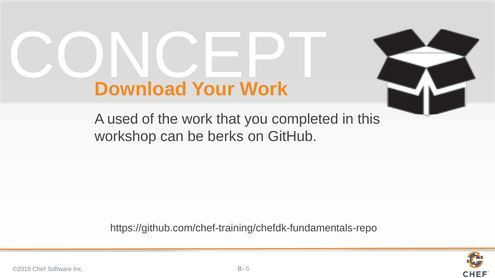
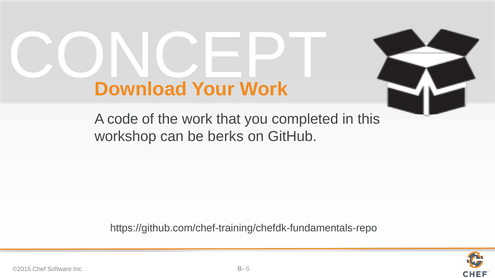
used: used -> code (123, 119)
